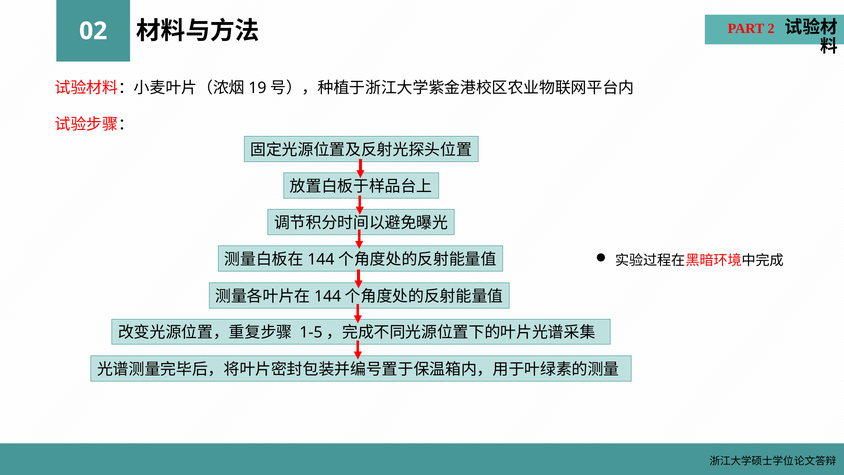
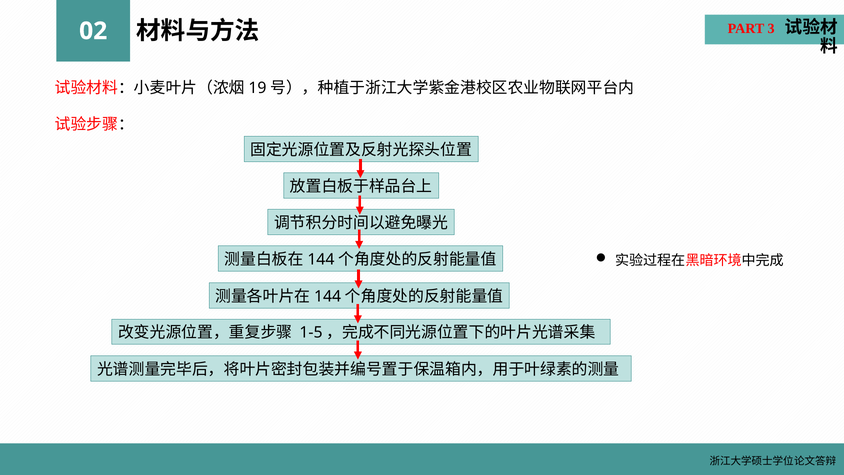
2: 2 -> 3 (771, 28)
